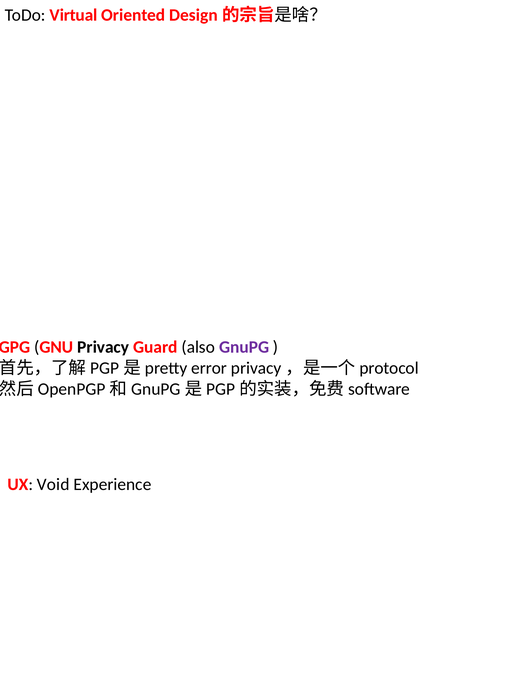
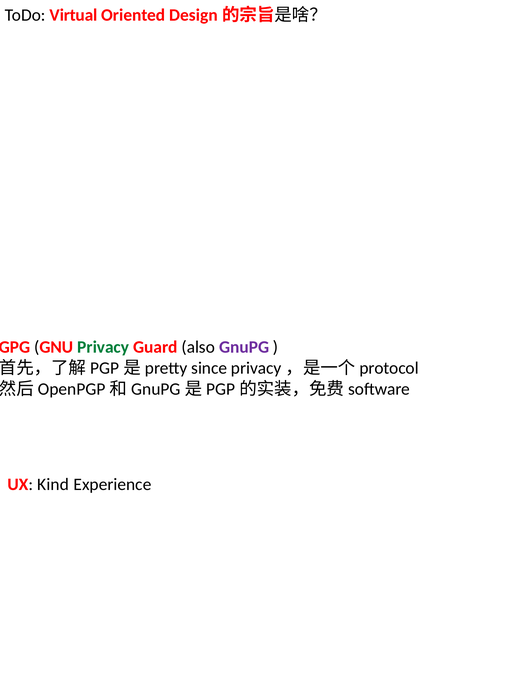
Privacy colour: black -> green (103, 347)
error: error -> since (209, 368)
Void: Void -> Kind (53, 485)
